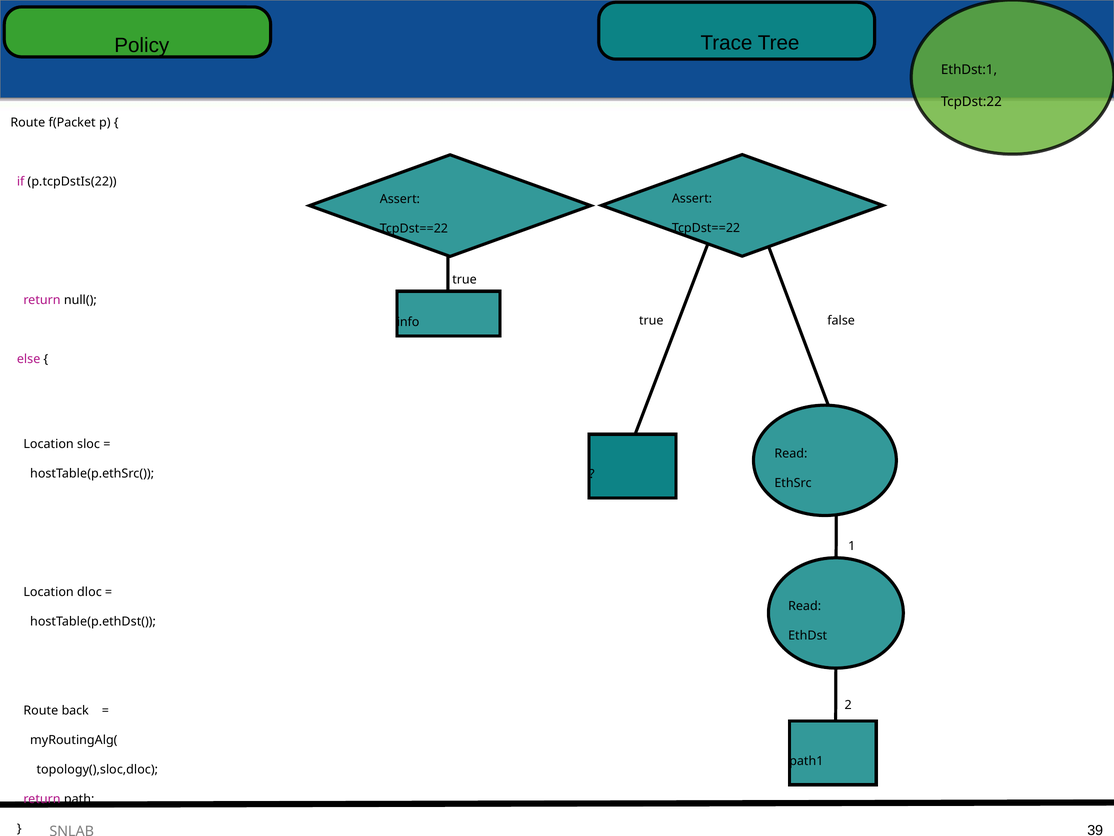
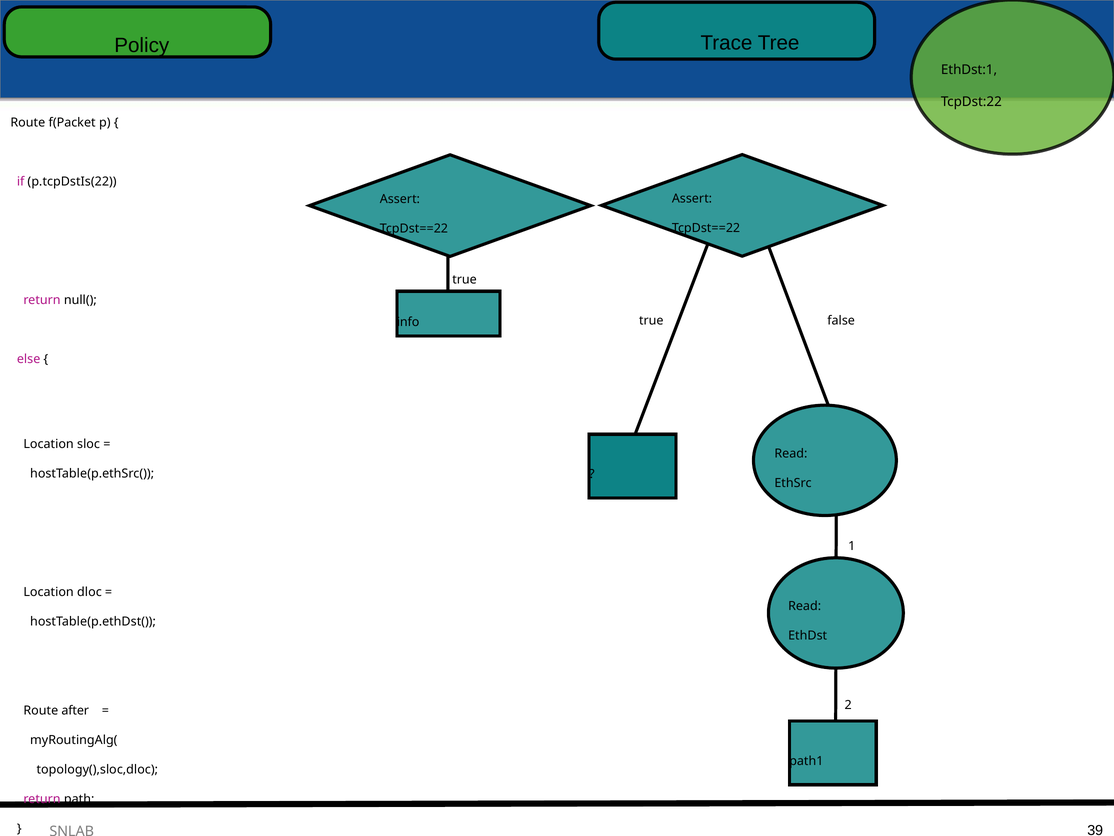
back: back -> after (75, 710)
